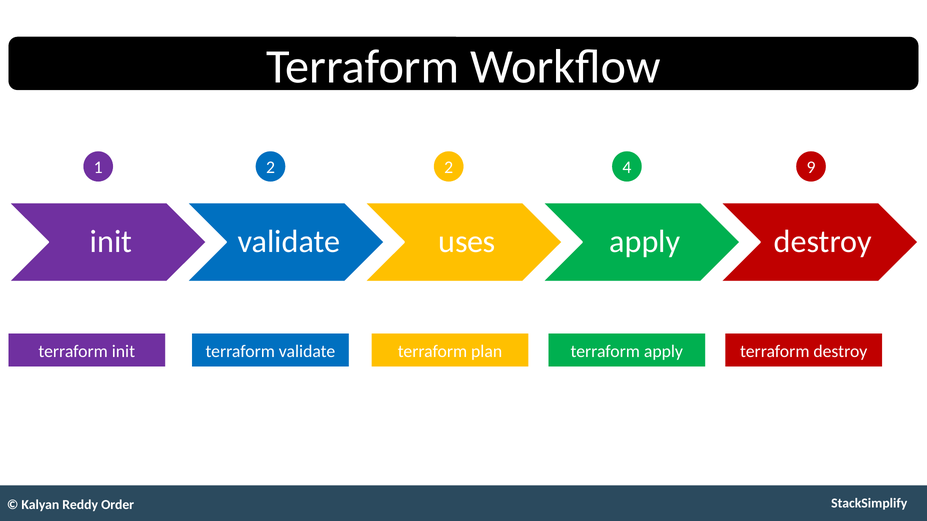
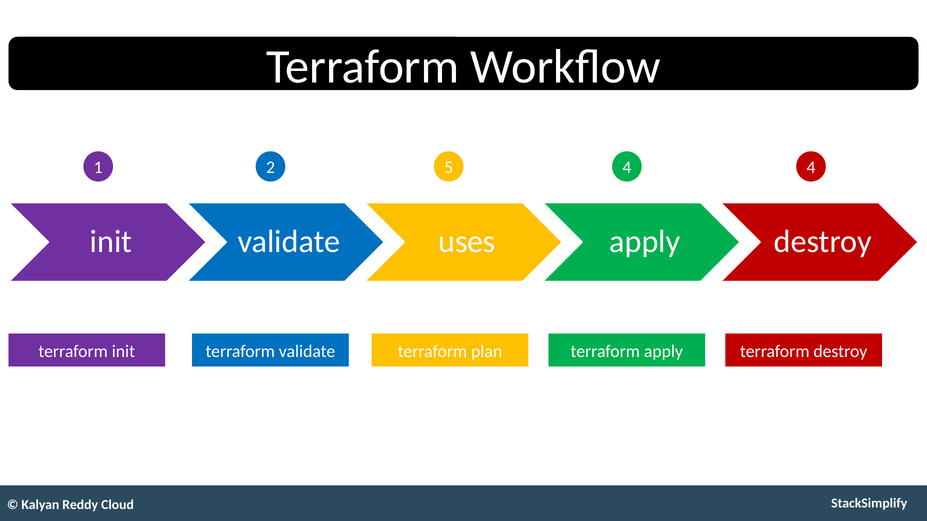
2 2: 2 -> 5 (449, 168)
4 9: 9 -> 4 (811, 168)
Order: Order -> Cloud (118, 505)
